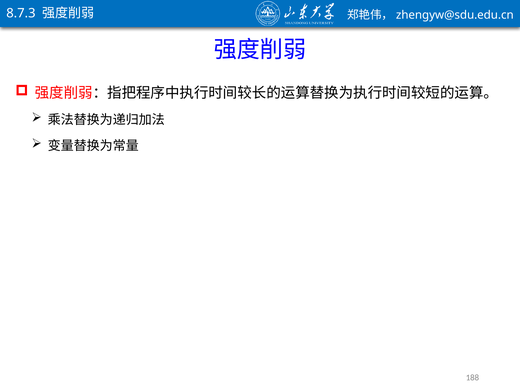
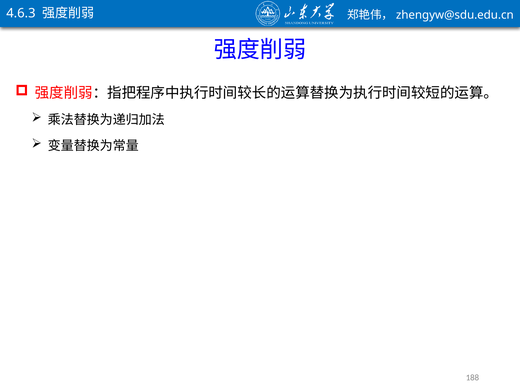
8.7.3: 8.7.3 -> 4.6.3 (21, 13)
